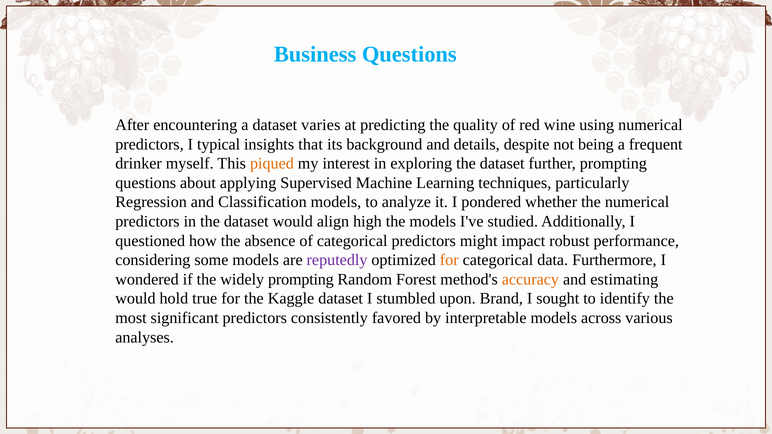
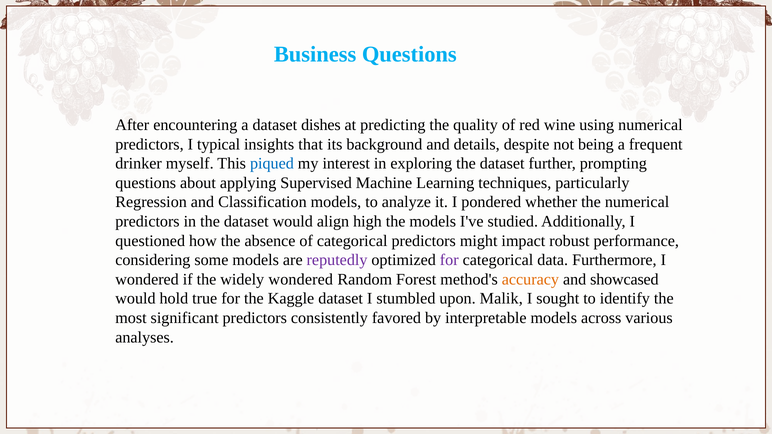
varies: varies -> dishes (321, 125)
piqued colour: orange -> blue (272, 164)
for colour: orange -> purple (449, 260)
widely prompting: prompting -> wondered (301, 279)
estimating: estimating -> showcased (624, 279)
Brand: Brand -> Malik (501, 299)
